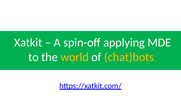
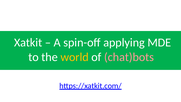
chat)bots colour: yellow -> pink (129, 57)
